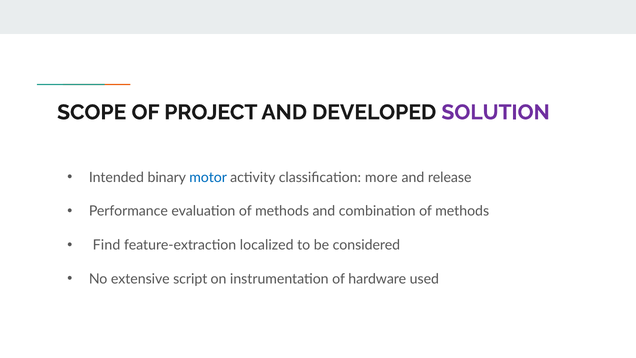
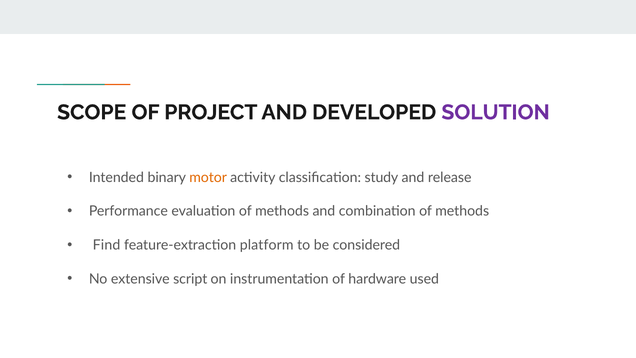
motor colour: blue -> orange (208, 177)
more: more -> study (381, 177)
localized: localized -> platform (267, 245)
